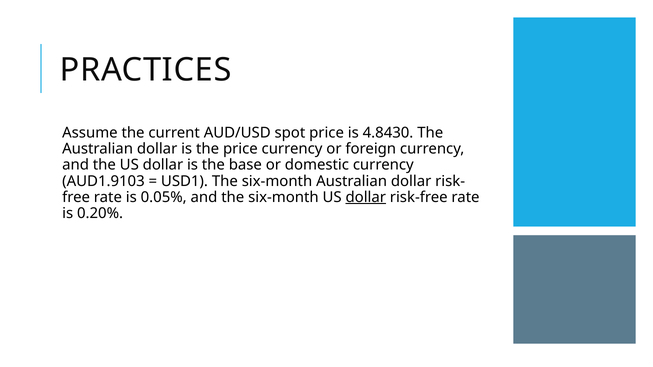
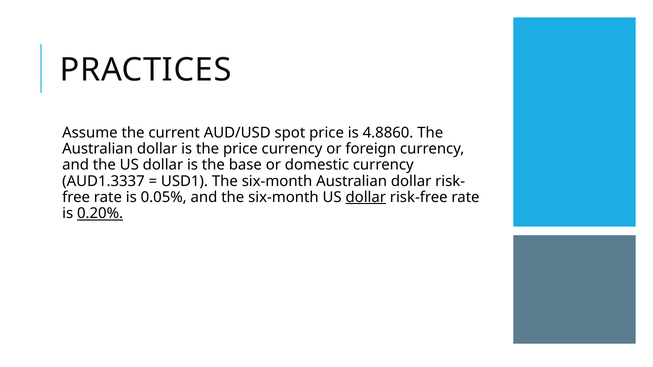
4.8430: 4.8430 -> 4.8860 (388, 133)
AUD1.9103: AUD1.9103 -> AUD1.3337 (103, 181)
0.20% underline: none -> present (100, 214)
